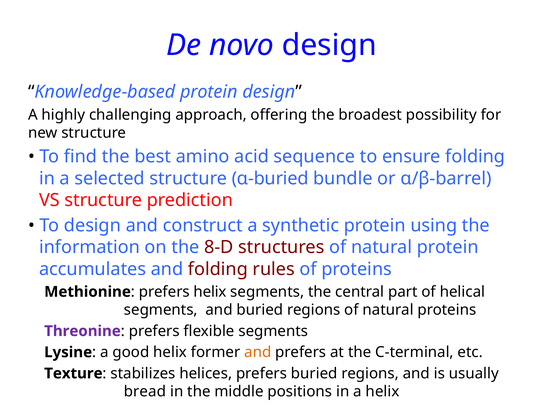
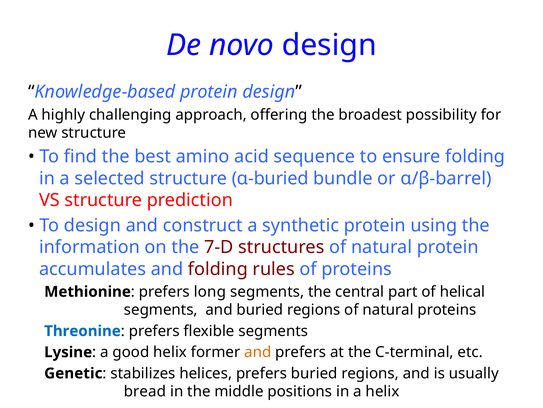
8-D: 8-D -> 7-D (219, 247)
prefers helix: helix -> long (210, 291)
Threonine colour: purple -> blue (82, 330)
Texture: Texture -> Genetic (73, 373)
